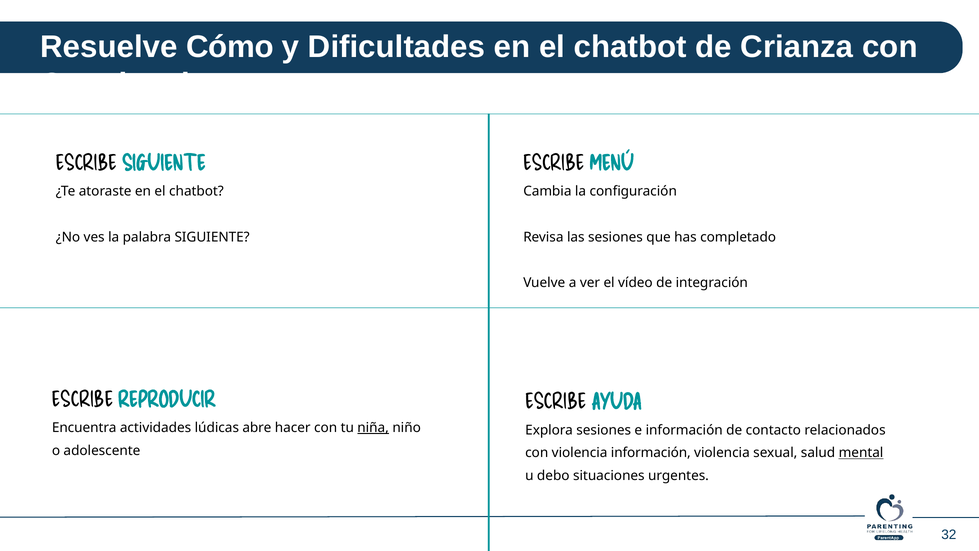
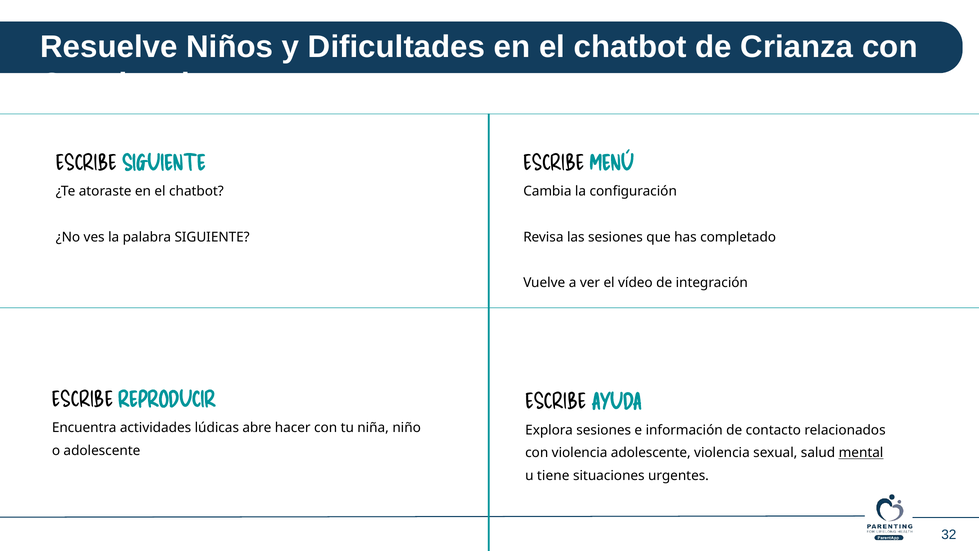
Cómo: Cómo -> Niños (230, 47)
niña underline: present -> none (373, 428)
violencia información: información -> adolescente (651, 453)
debo: debo -> tiene (553, 476)
